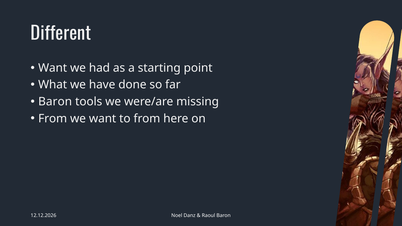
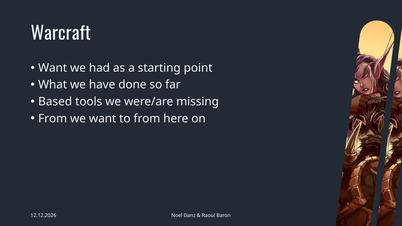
Different: Different -> Warcraft (61, 34)
Baron: Baron -> Based (55, 102)
